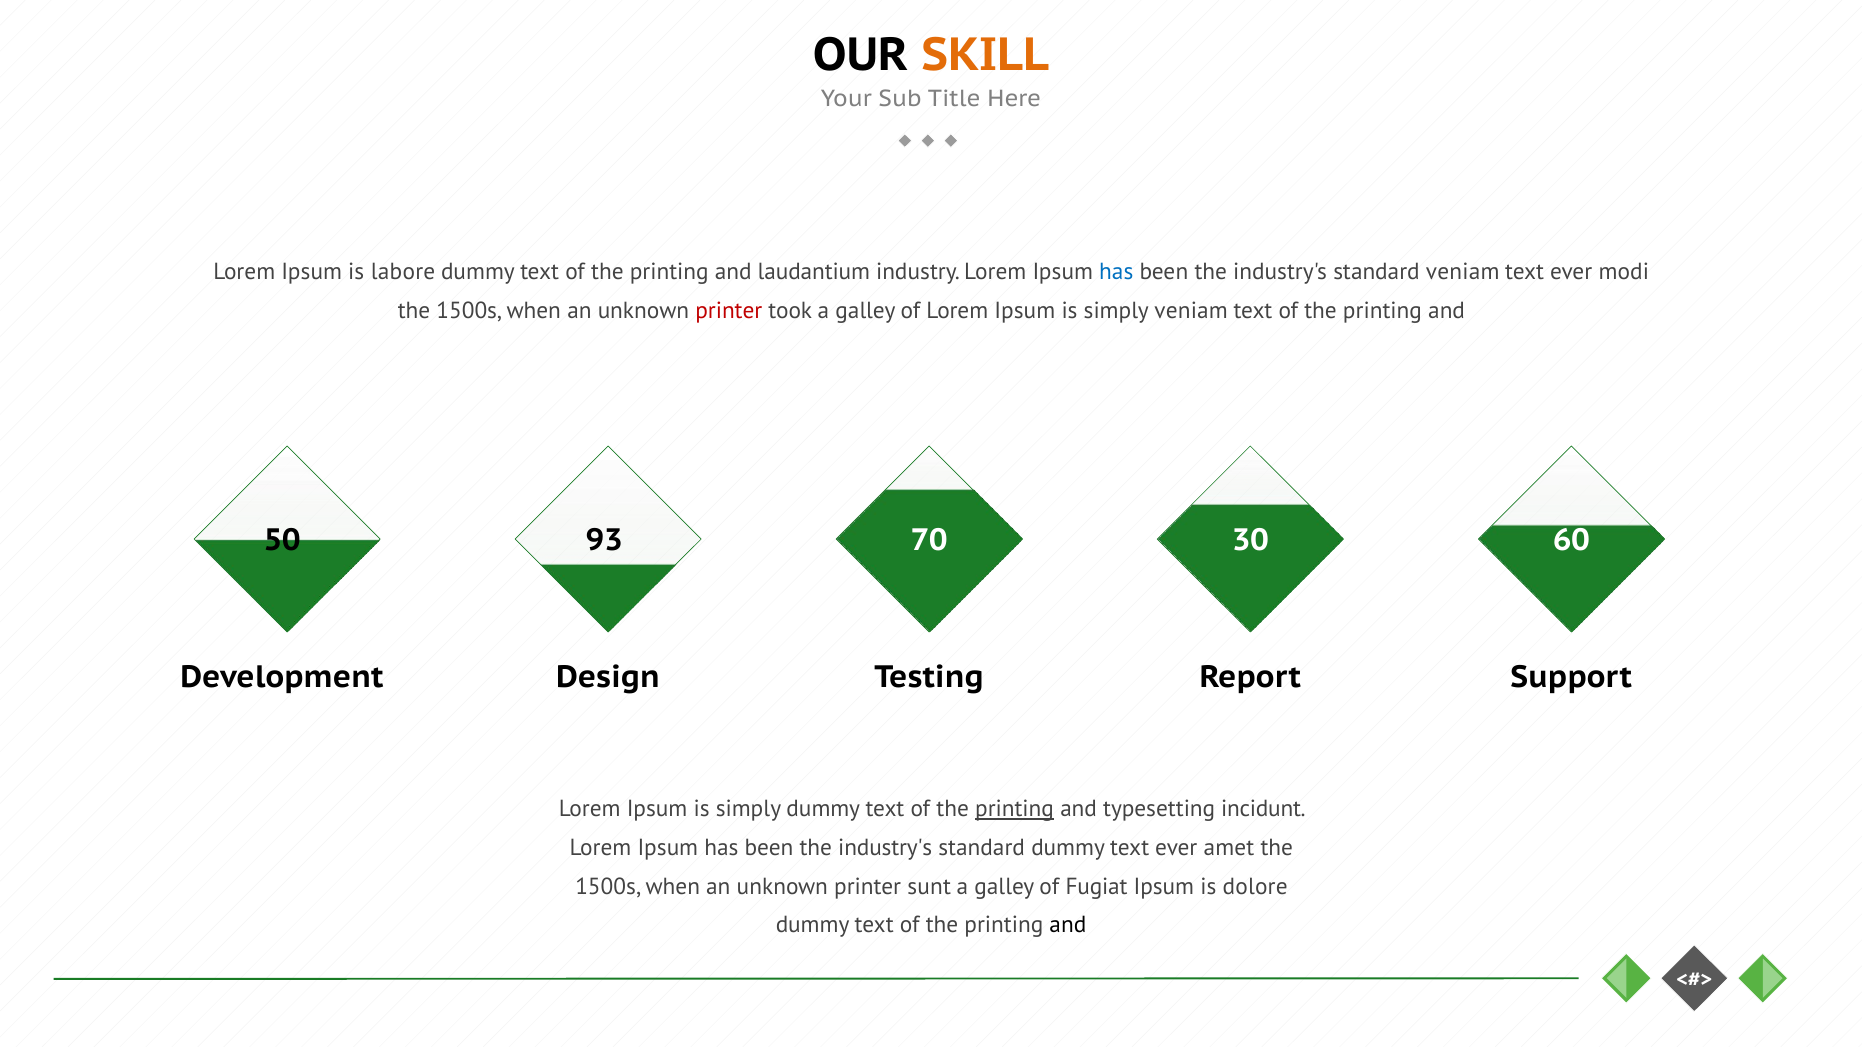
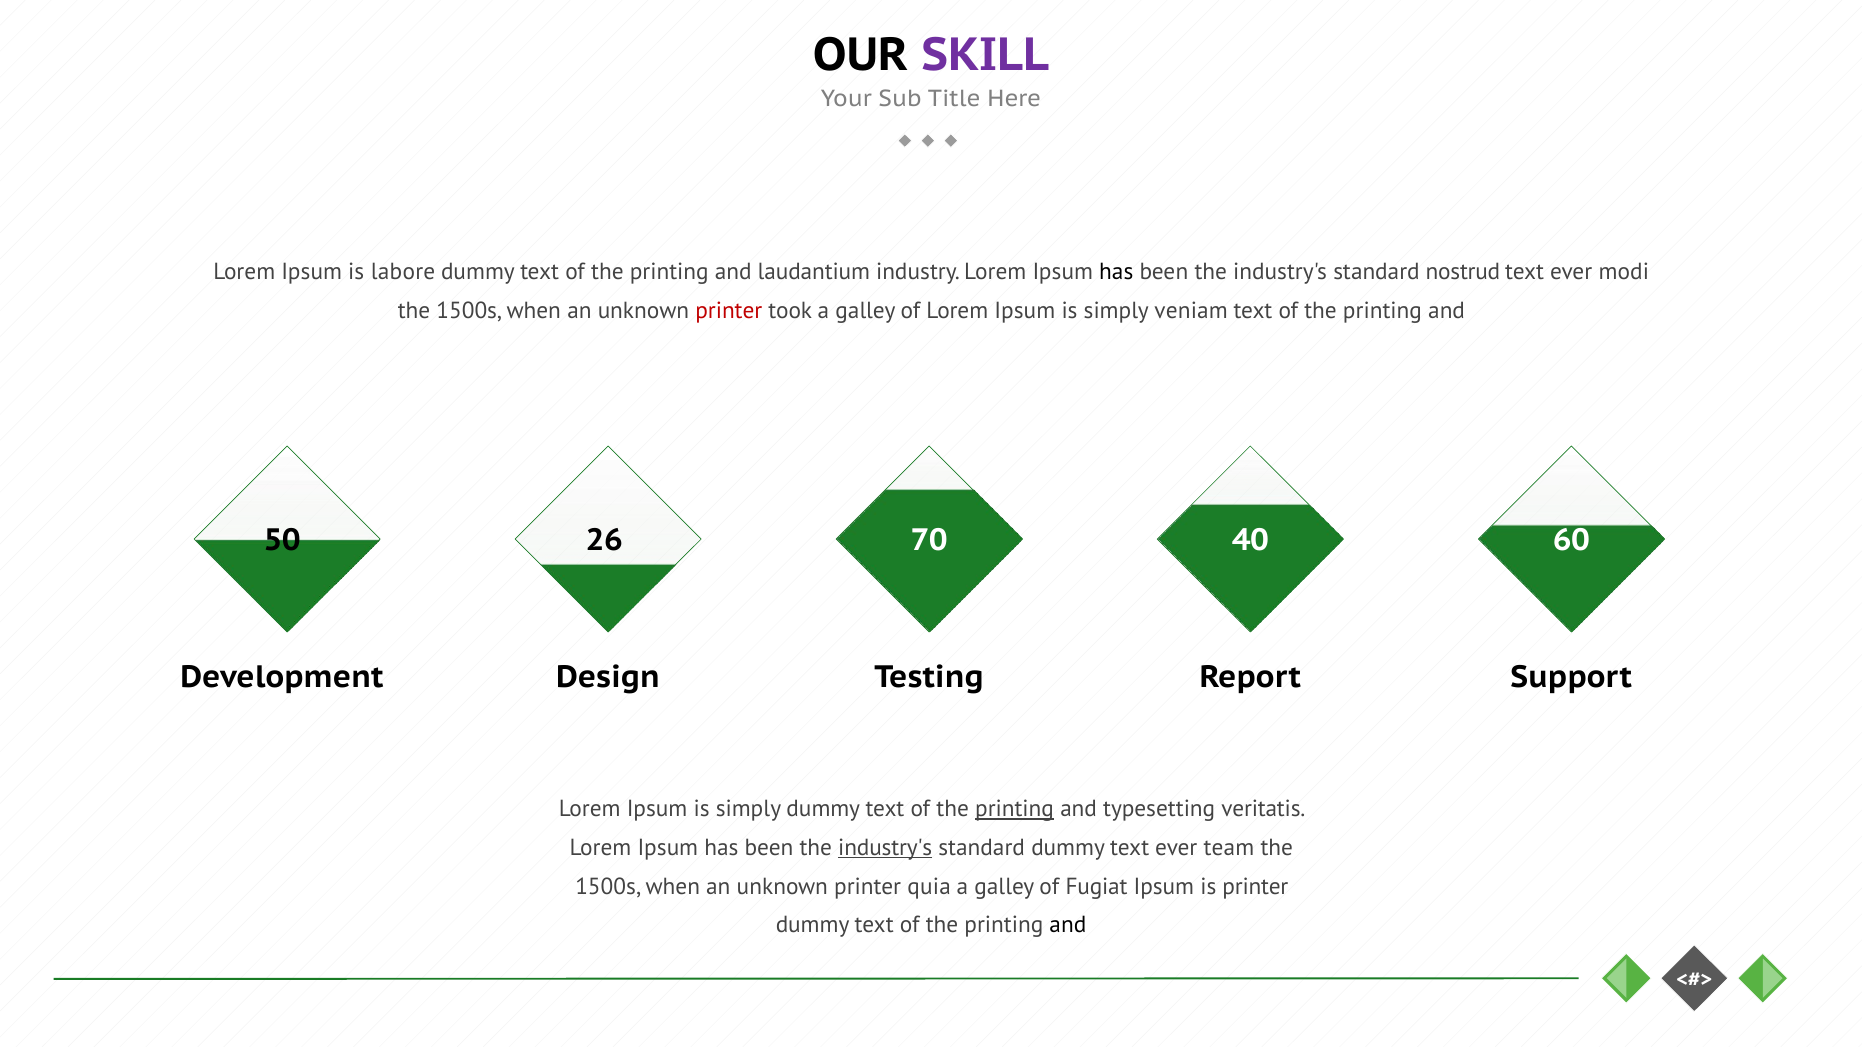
SKILL colour: orange -> purple (985, 56)
has colour: blue -> black (1116, 272)
standard veniam: veniam -> nostrud (1463, 272)
93: 93 -> 26 (604, 541)
30: 30 -> 40 (1250, 541)
incidunt: incidunt -> veritatis (1263, 809)
industry's underline: none -> present (885, 848)
amet: amet -> team (1229, 848)
sunt: sunt -> quia (929, 887)
is dolore: dolore -> printer (1255, 887)
